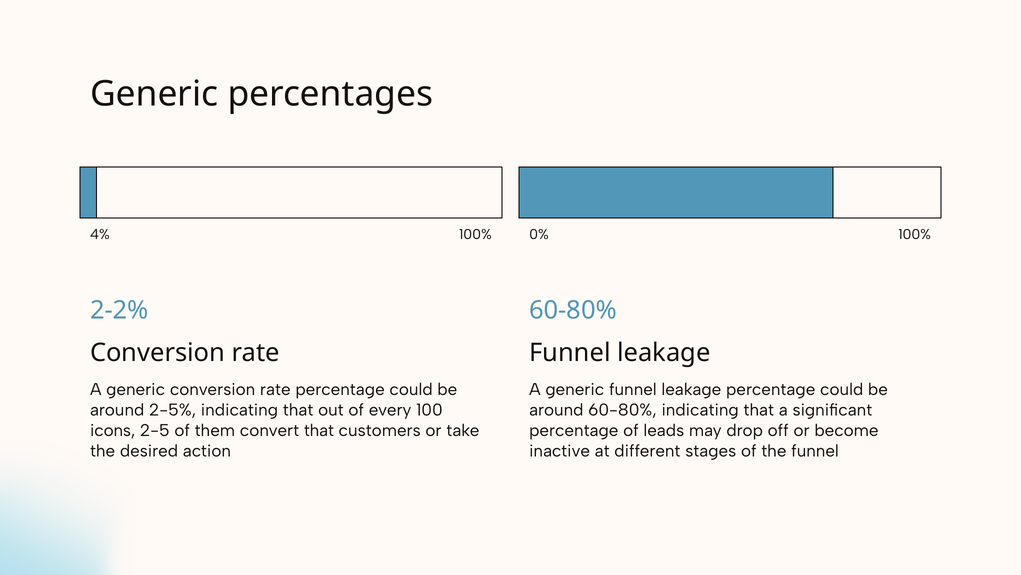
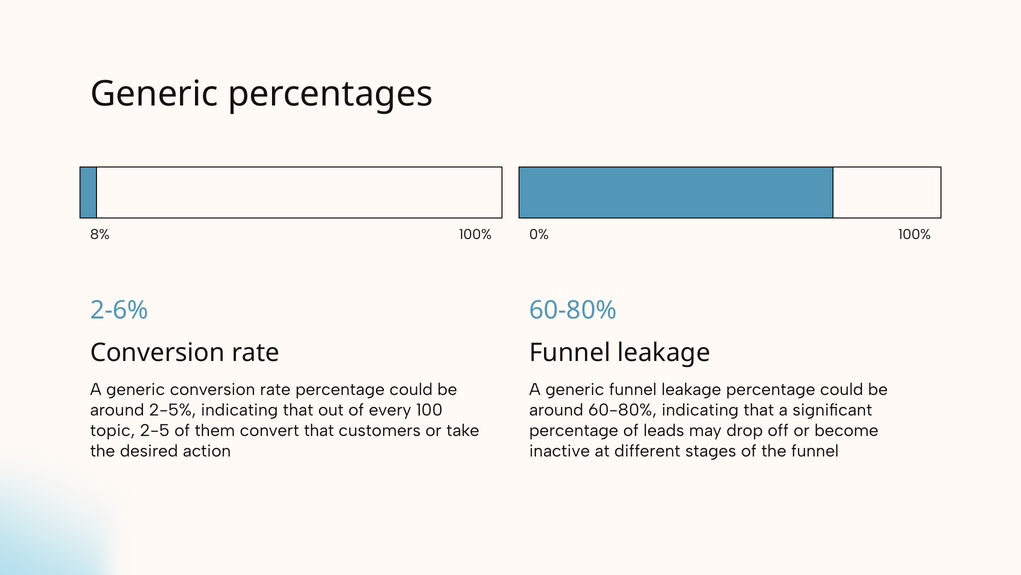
4%: 4% -> 8% (100, 234)
2-2%: 2-2% -> 2-6% (119, 310)
icons: icons -> topic (113, 430)
